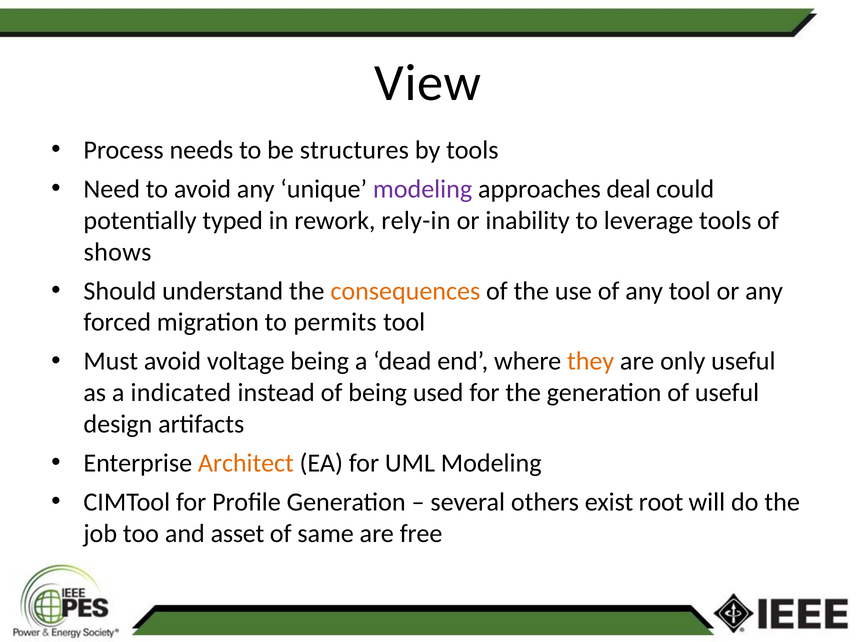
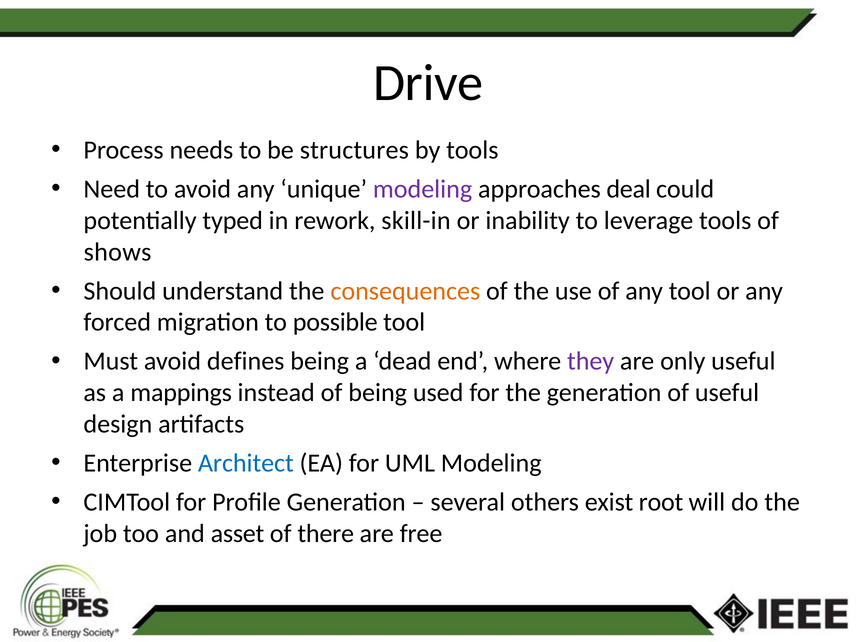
View: View -> Drive (428, 83)
rely-in: rely-in -> skill-in (416, 221)
permits: permits -> possible (335, 322)
voltage: voltage -> defines (246, 361)
they colour: orange -> purple (591, 361)
indicated: indicated -> mappings (181, 393)
Architect colour: orange -> blue (246, 463)
same: same -> there (326, 533)
